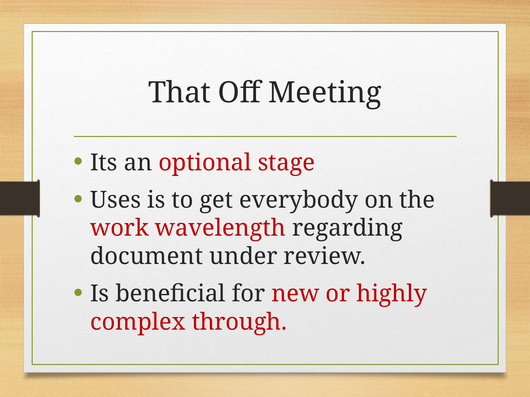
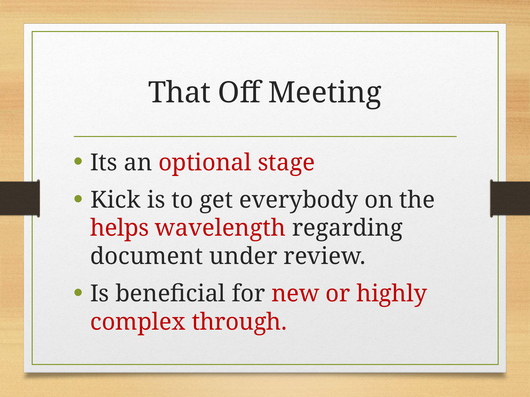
Uses: Uses -> Kick (115, 200)
work: work -> helps (120, 229)
